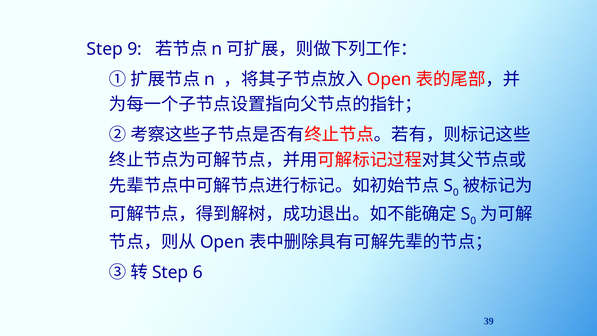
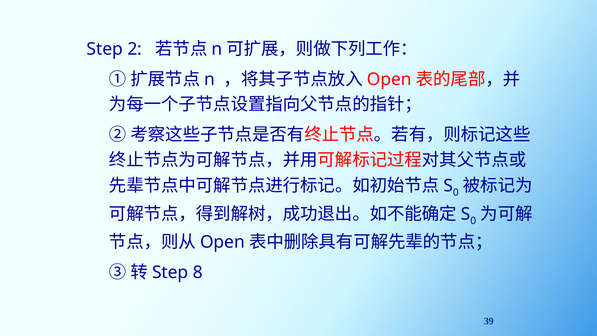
9: 9 -> 2 (135, 49)
6: 6 -> 8 (198, 272)
